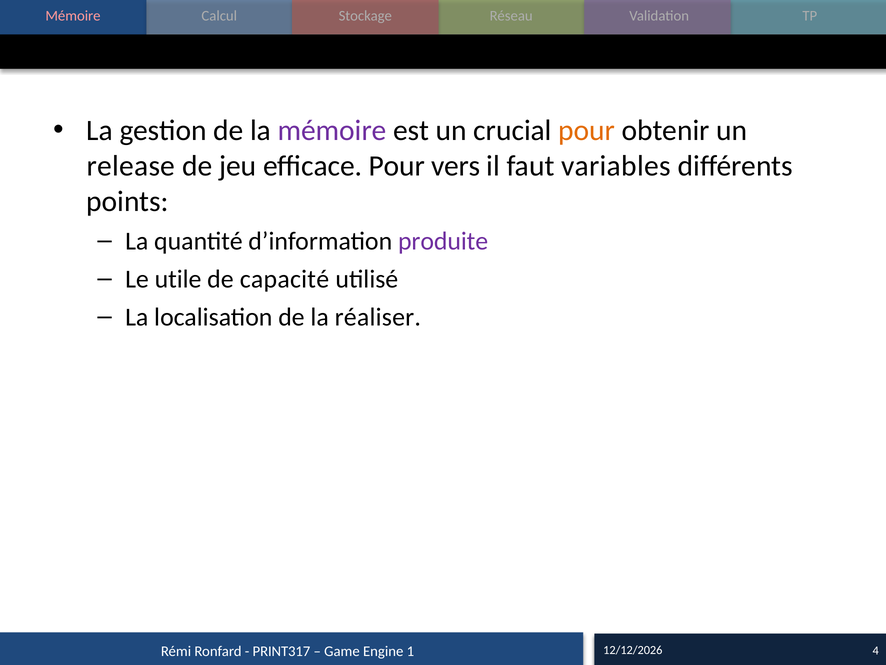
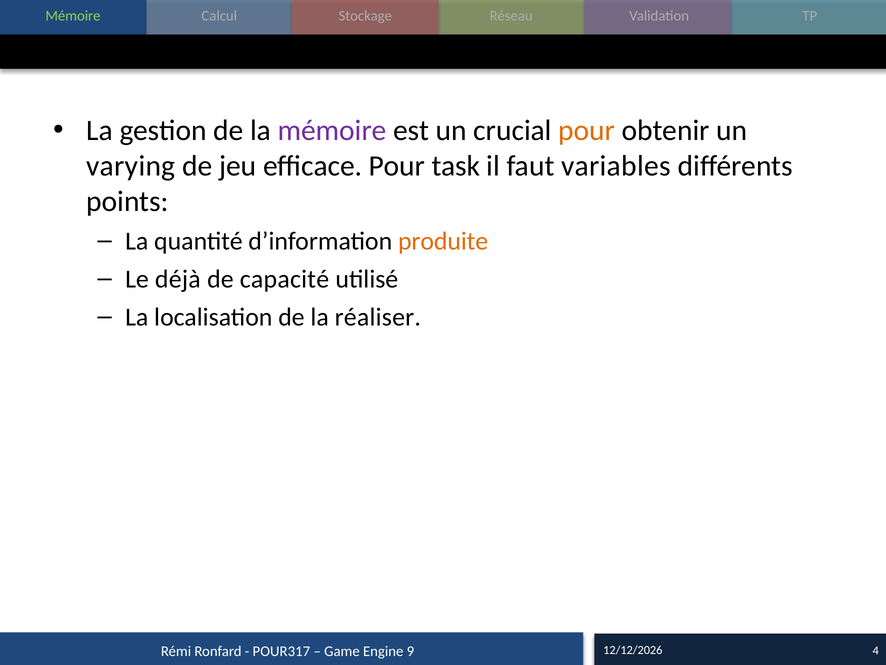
Mémoire colour: pink -> light green (73, 16)
release: release -> varying (131, 166)
vers: vers -> task (456, 166)
produite colour: purple -> orange (443, 241)
utile: utile -> déjà (178, 279)
PRINT317: PRINT317 -> POUR317 (281, 651)
1: 1 -> 9 (410, 651)
